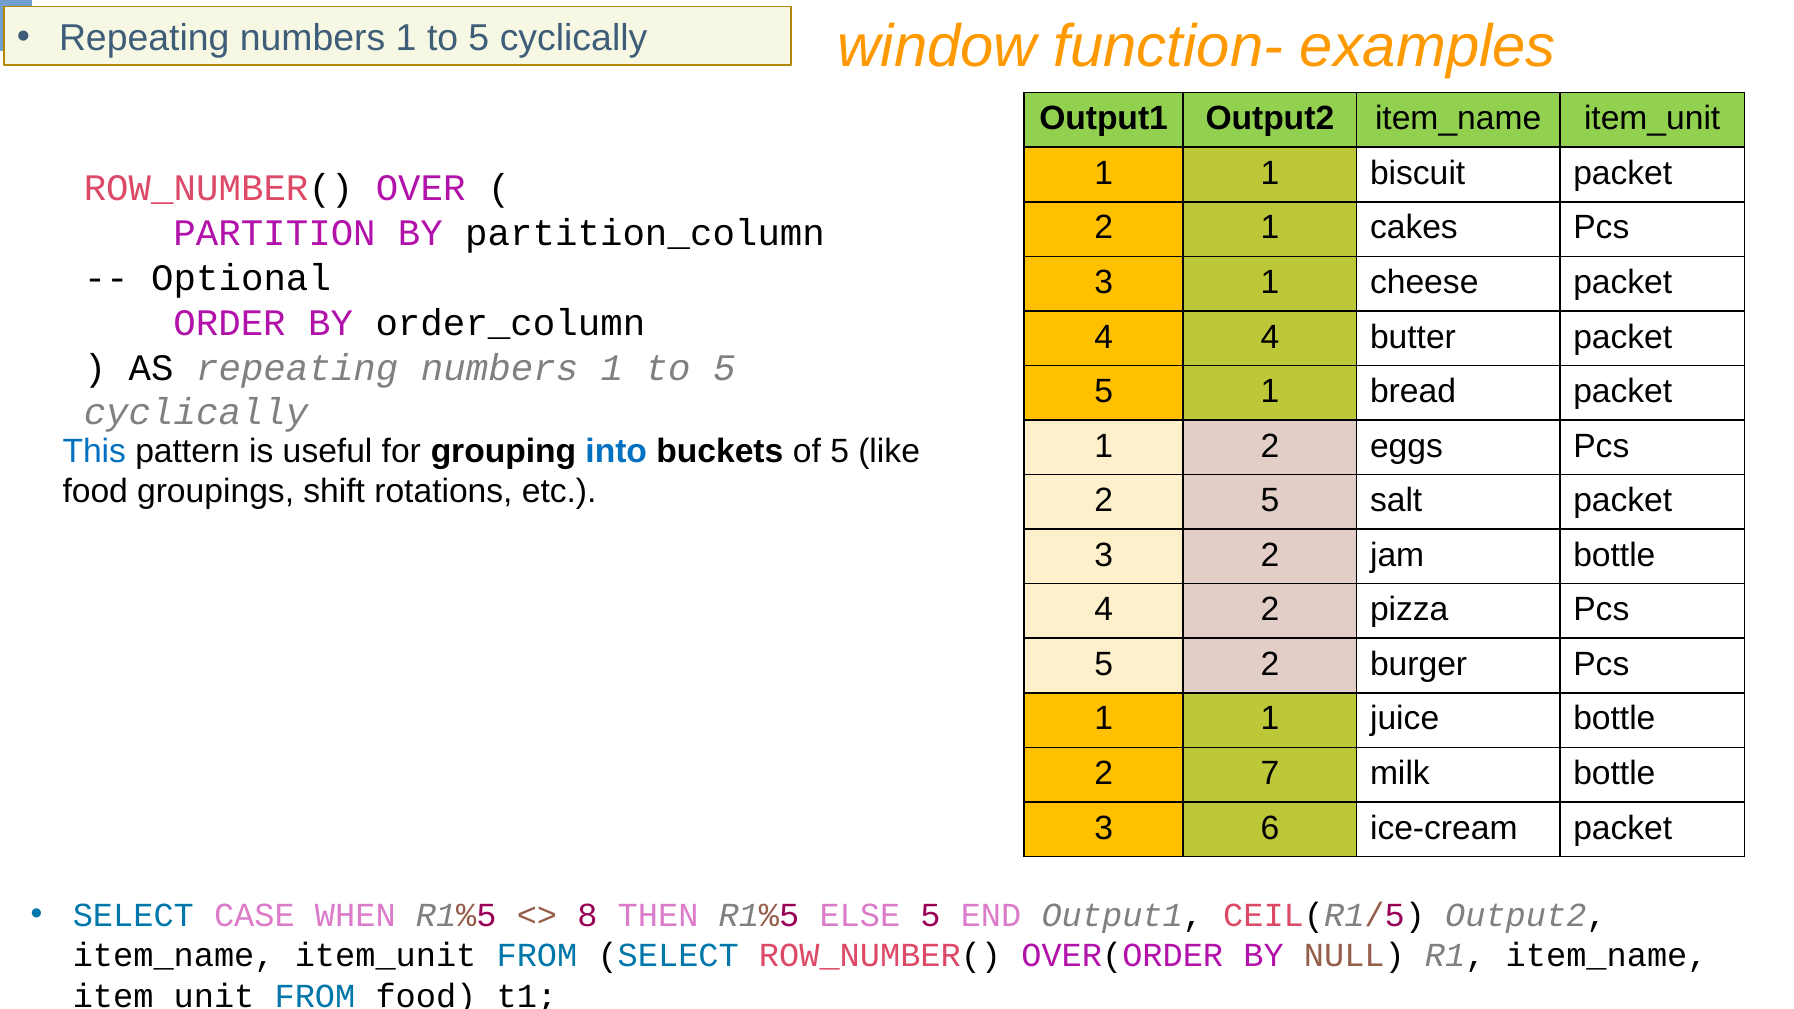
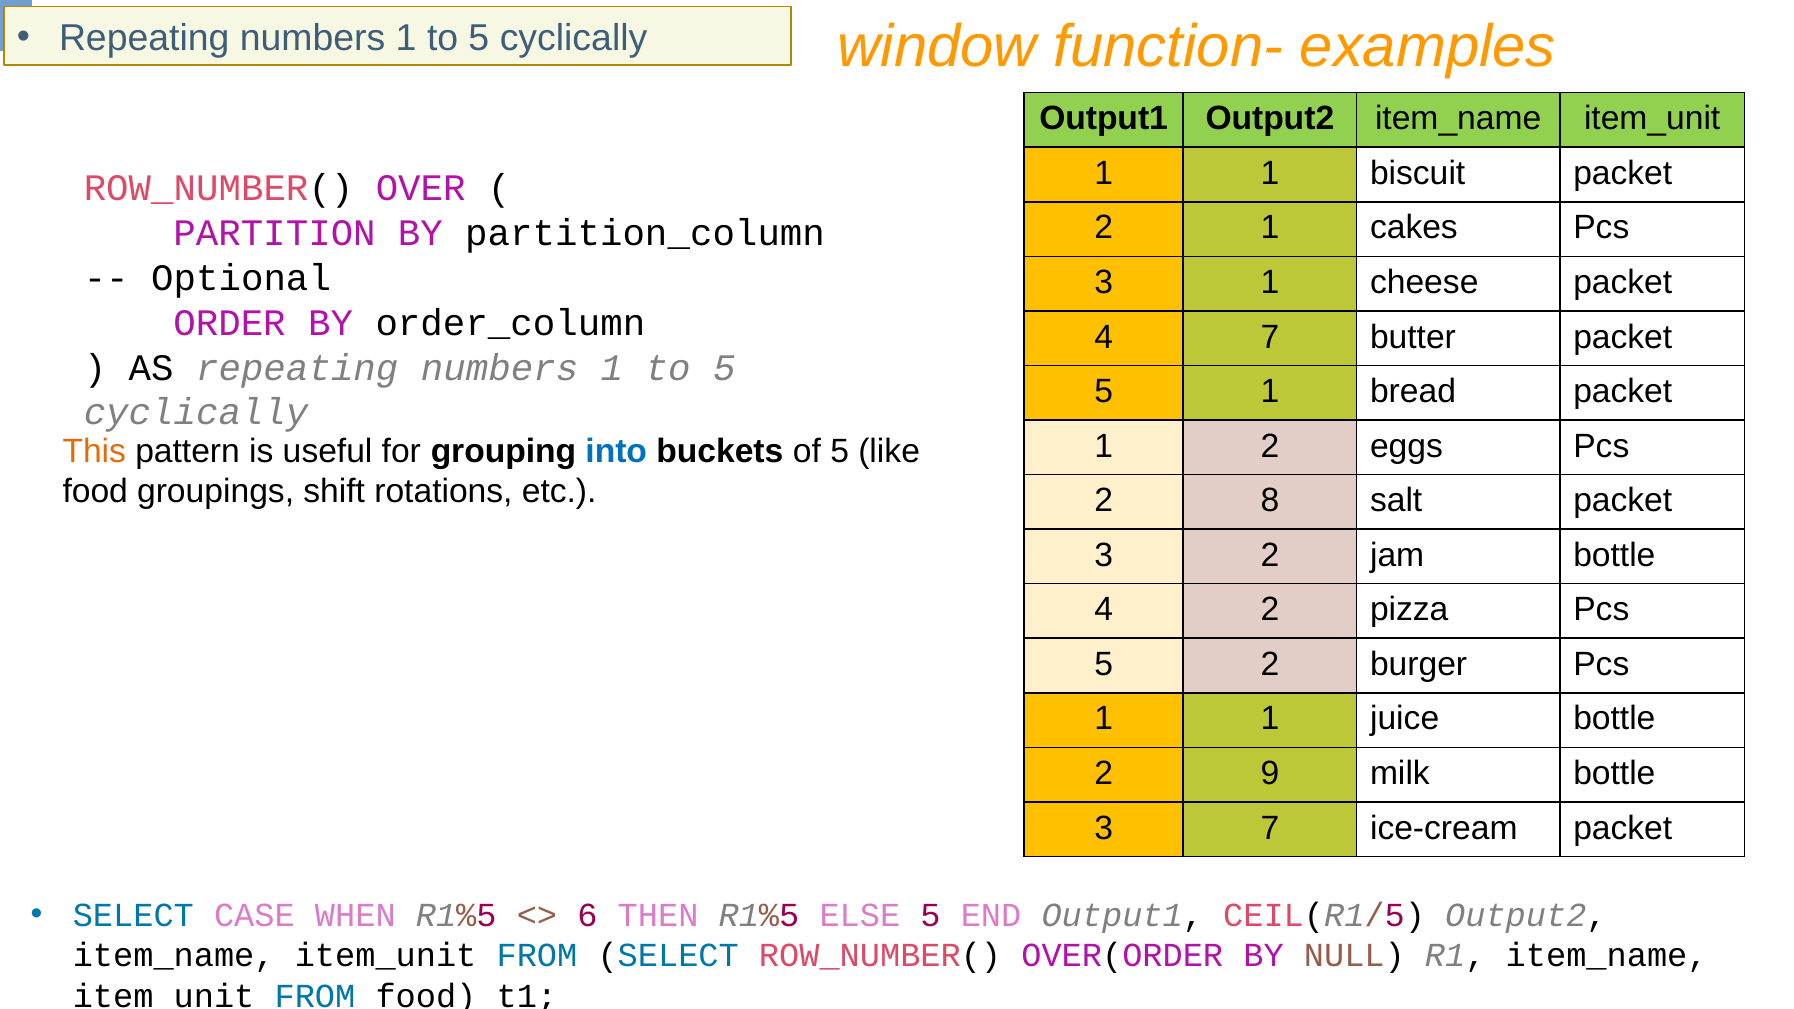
4 4: 4 -> 7 (1270, 337)
This colour: blue -> orange (94, 451)
2 5: 5 -> 8 (1270, 501)
7: 7 -> 9 (1270, 774)
3 6: 6 -> 7 (1270, 828)
8: 8 -> 6 (587, 916)
